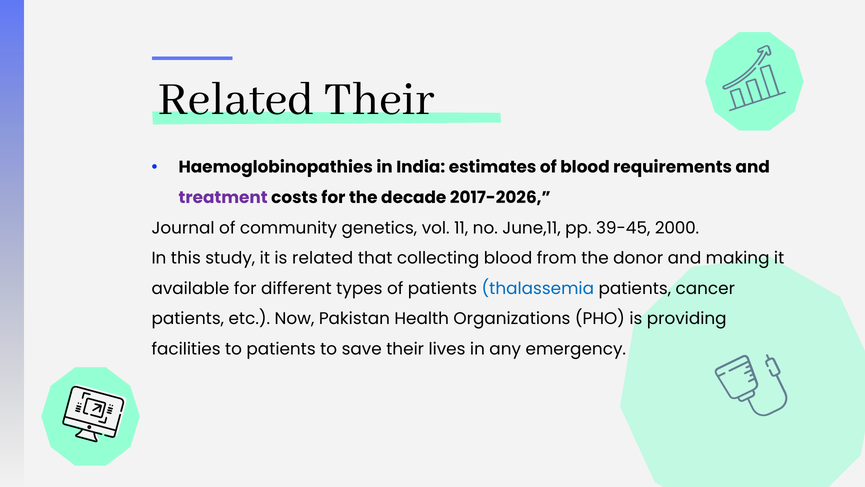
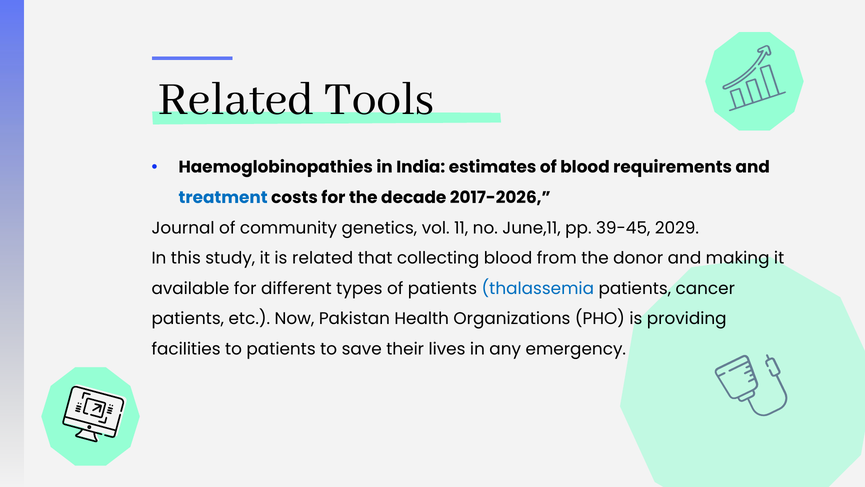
Related Their: Their -> Tools (379, 97)
treatment colour: purple -> blue (223, 198)
2000: 2000 -> 2029 (677, 228)
